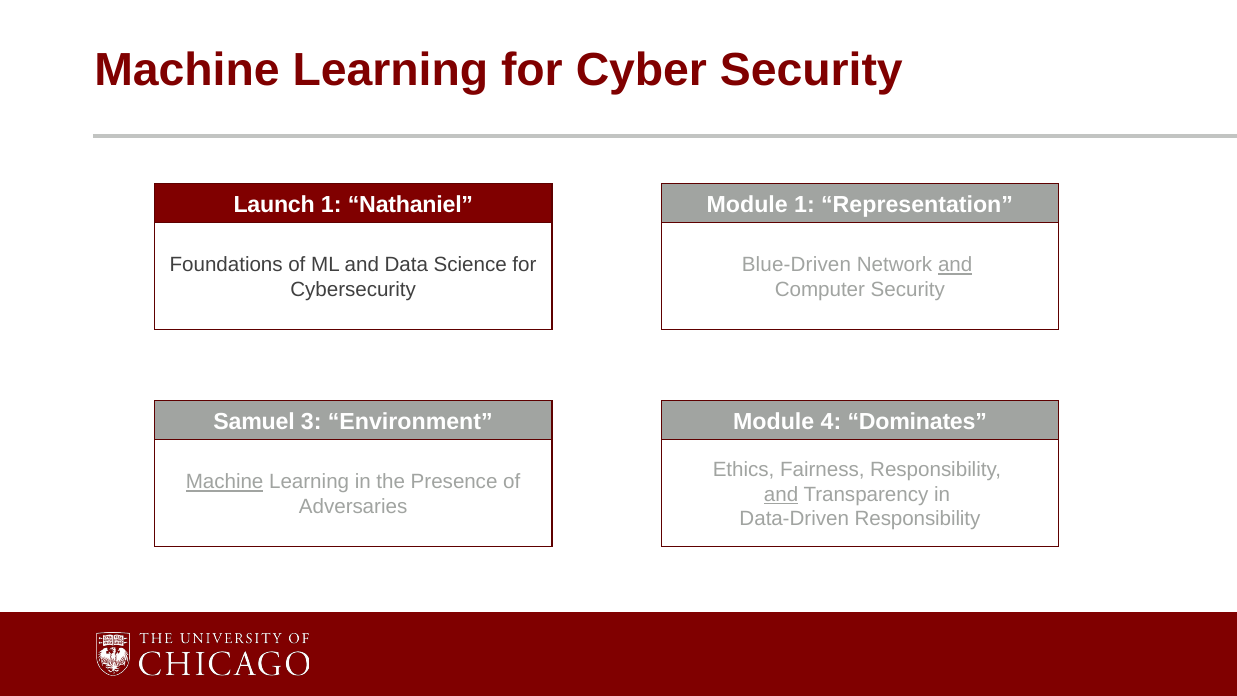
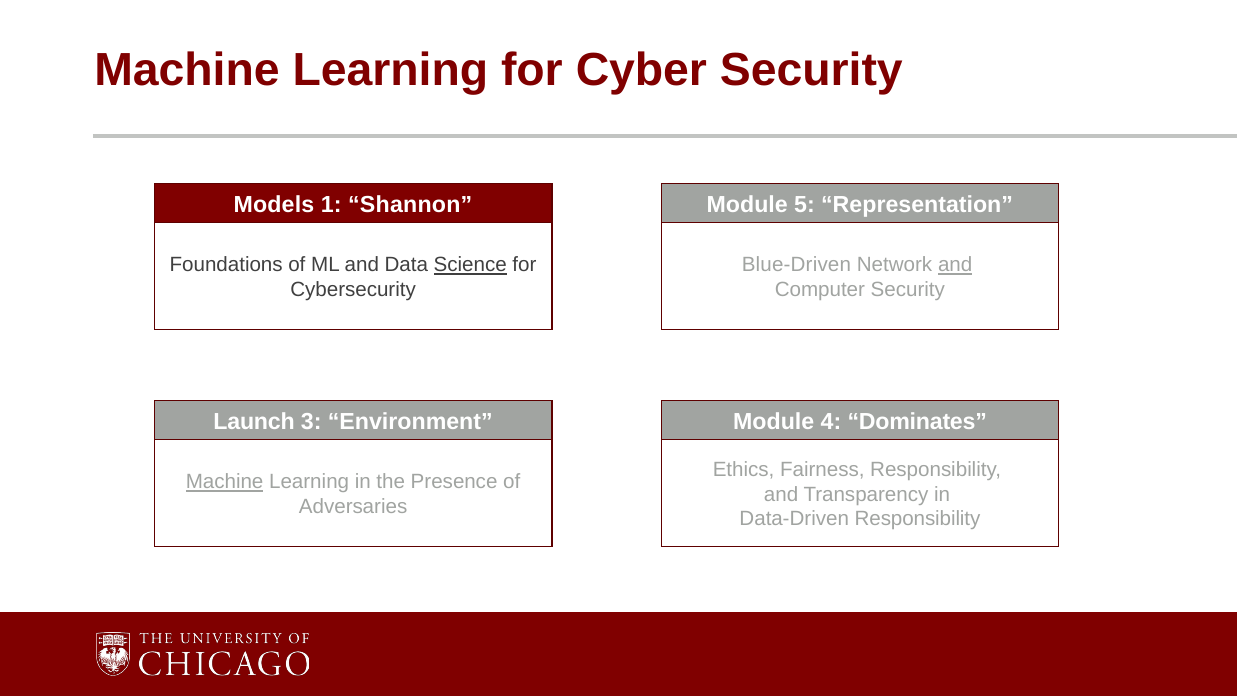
Launch: Launch -> Models (274, 205)
Nathaniel: Nathaniel -> Shannon (410, 205)
Module 1: 1 -> 5 (804, 205)
Science underline: none -> present (470, 265)
Samuel: Samuel -> Launch (254, 421)
and underline: present -> none (781, 494)
